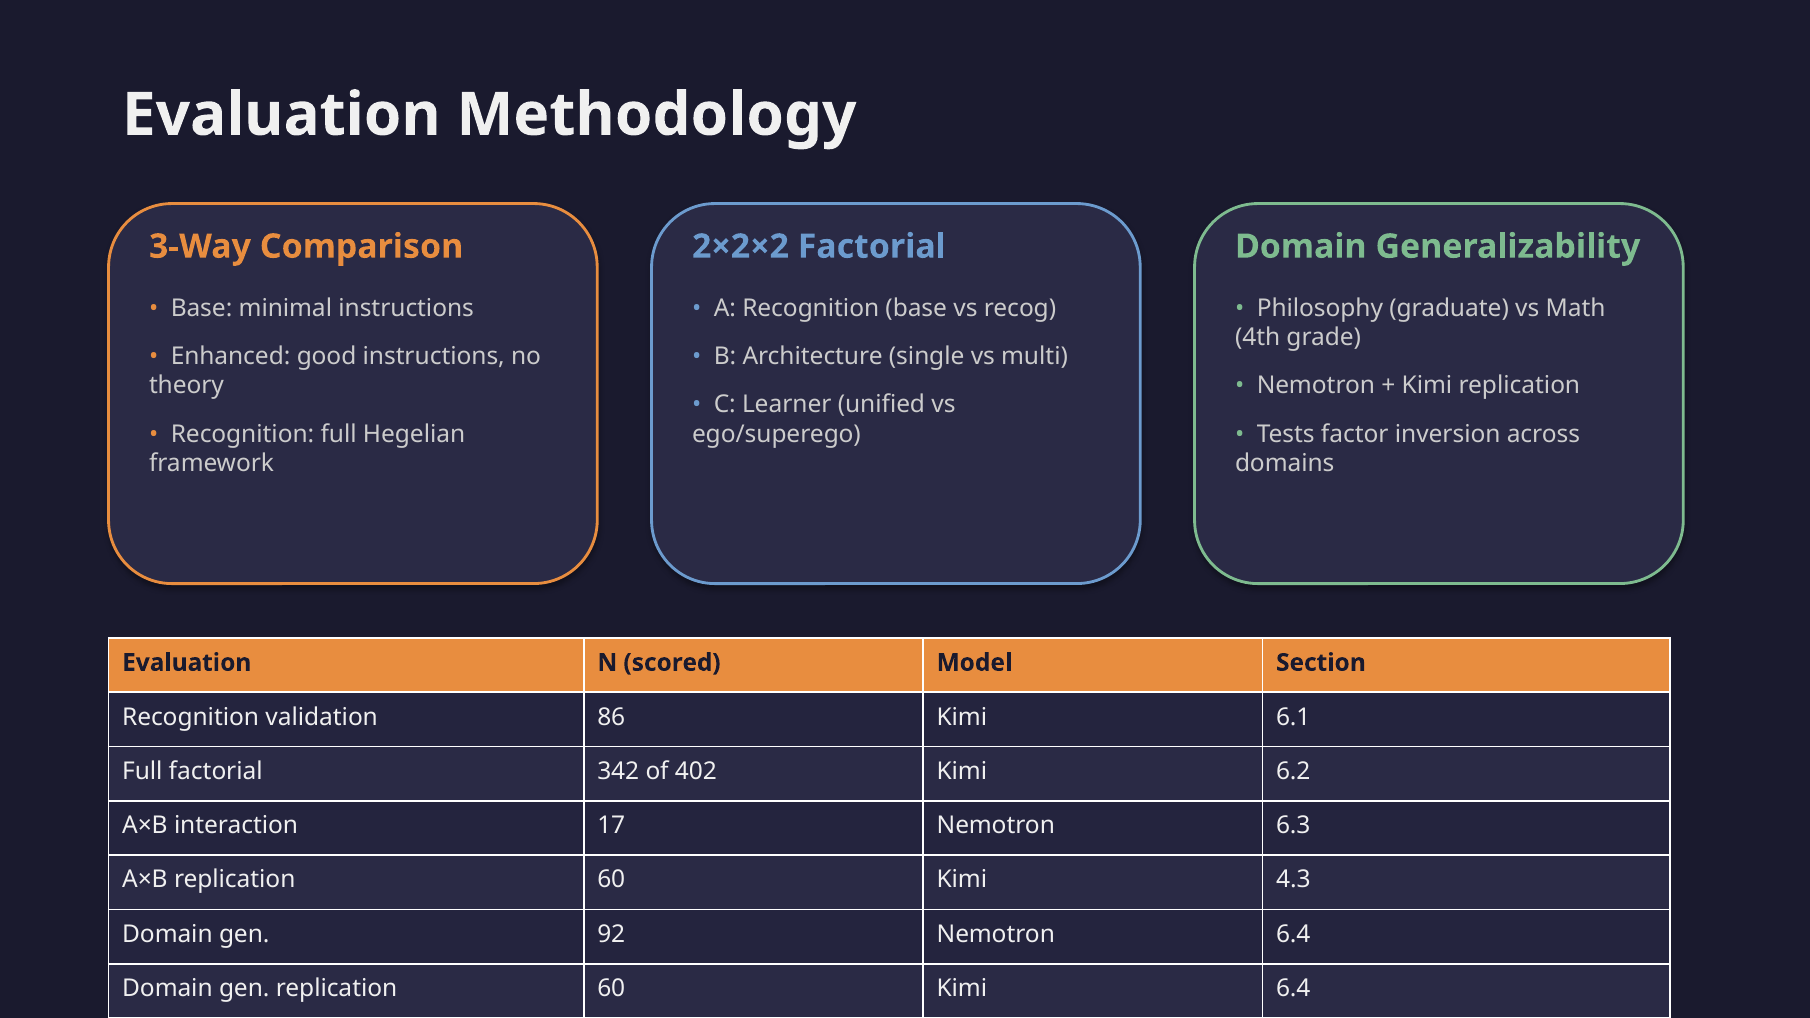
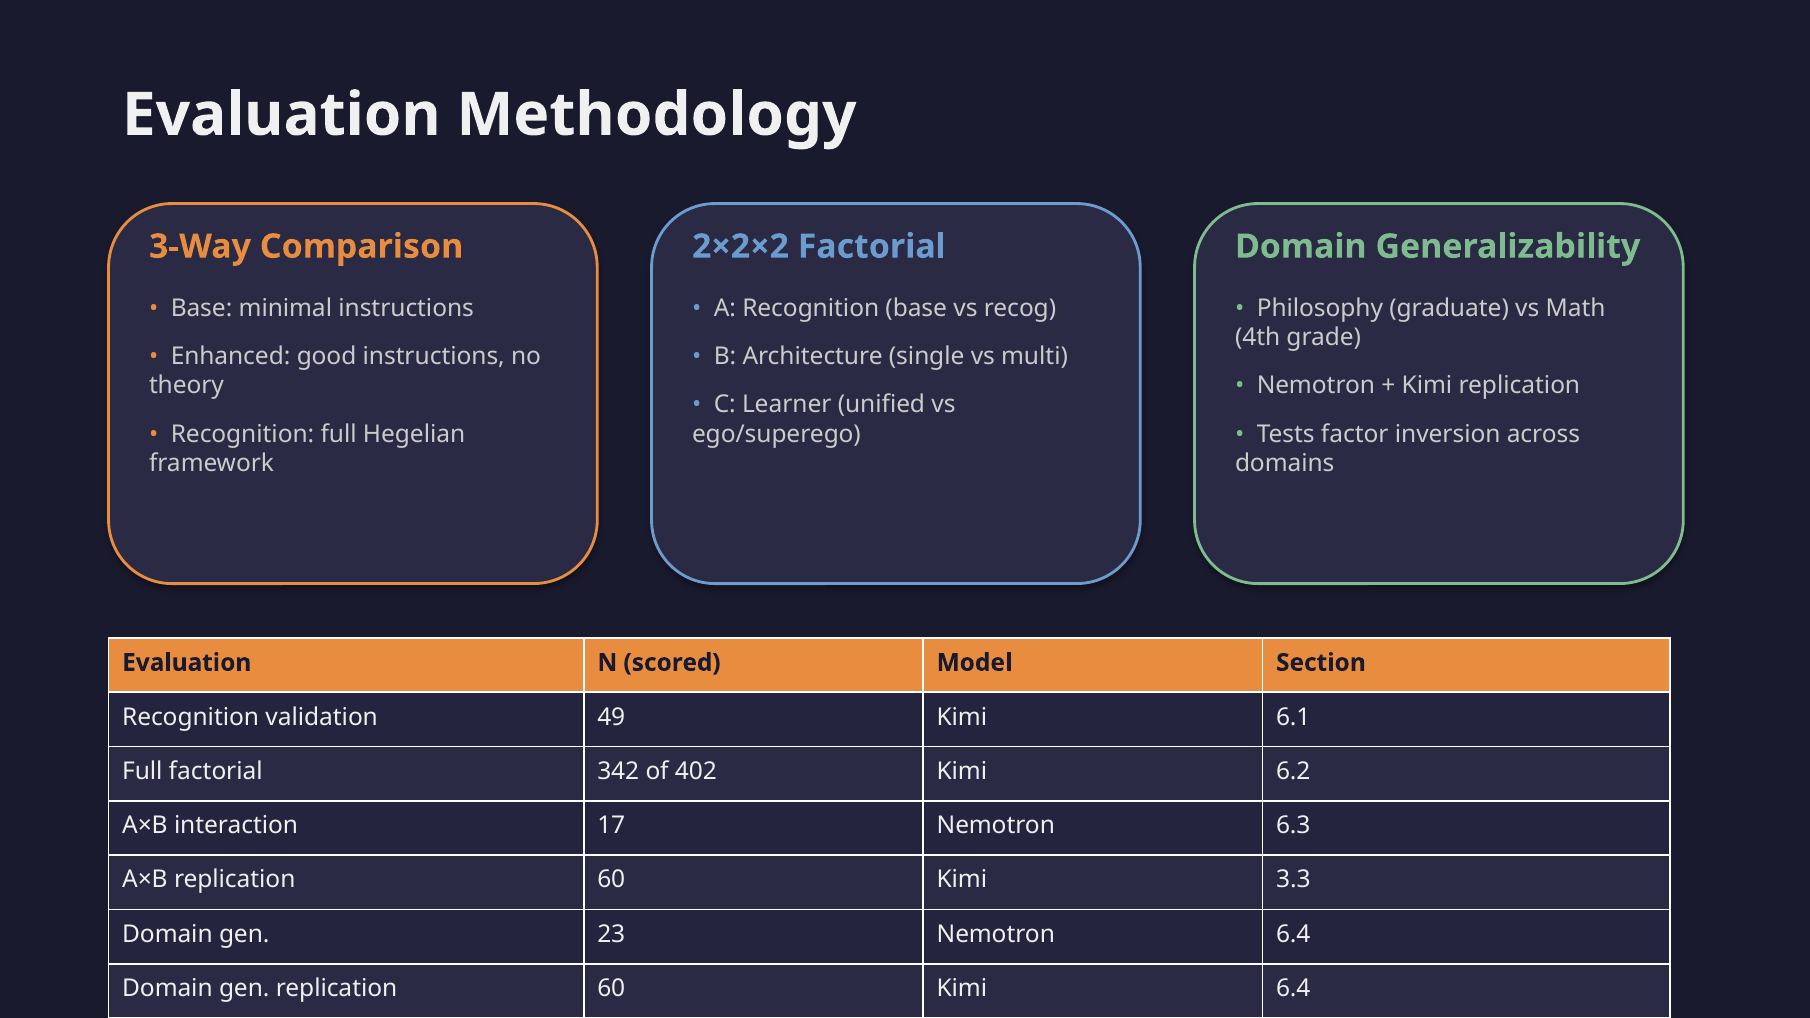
86: 86 -> 49 (611, 717)
4.3: 4.3 -> 3.3 (1293, 880)
92: 92 -> 23 (611, 934)
